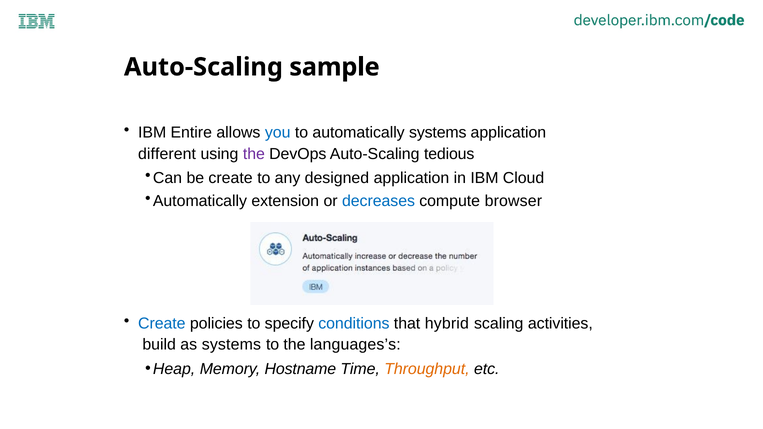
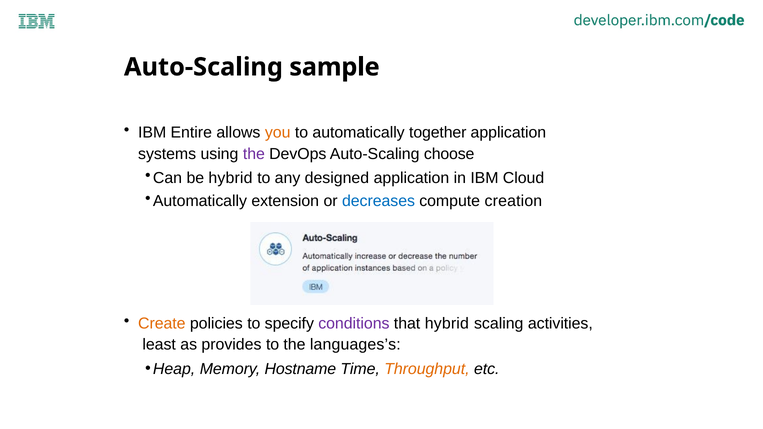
you colour: blue -> orange (278, 133)
automatically systems: systems -> together (438, 133)
different: different -> systems (167, 154)
tedious: tedious -> choose (449, 154)
be create: create -> hybrid (230, 178)
browser: browser -> creation (513, 201)
Create colour: blue -> orange (162, 323)
conditions colour: blue -> purple (354, 323)
build: build -> least (159, 345)
as systems: systems -> provides (231, 345)
